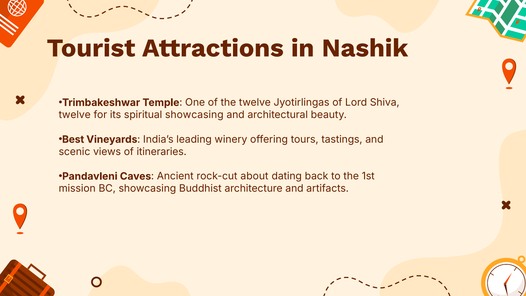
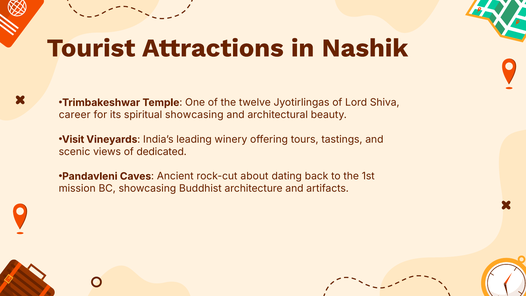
twelve: twelve -> career (75, 115)
Best: Best -> Visit (73, 139)
itineraries: itineraries -> dedicated (162, 152)
